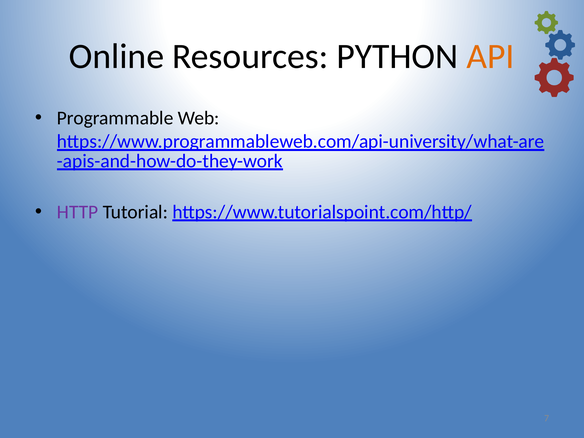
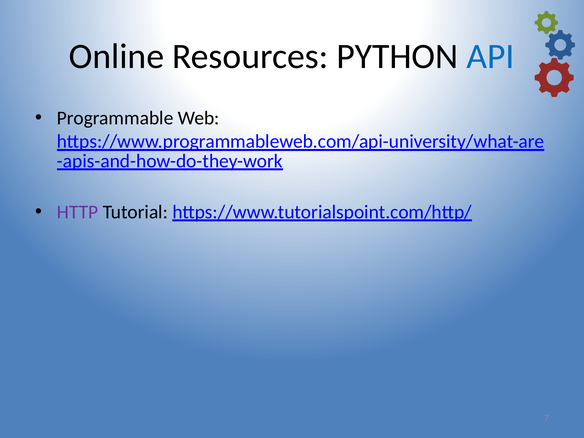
API colour: orange -> blue (490, 57)
